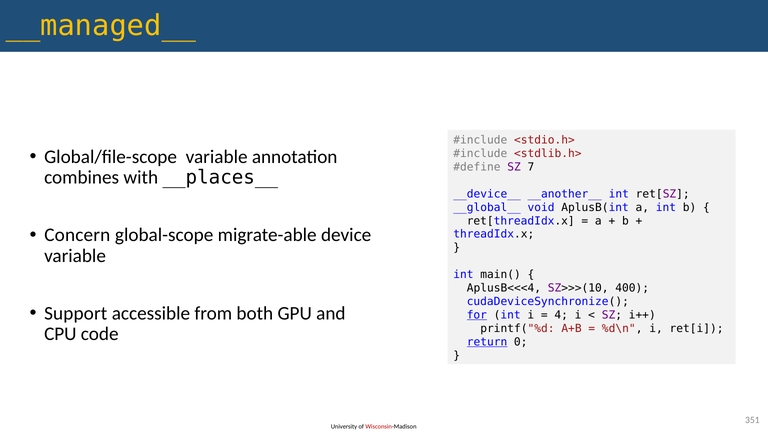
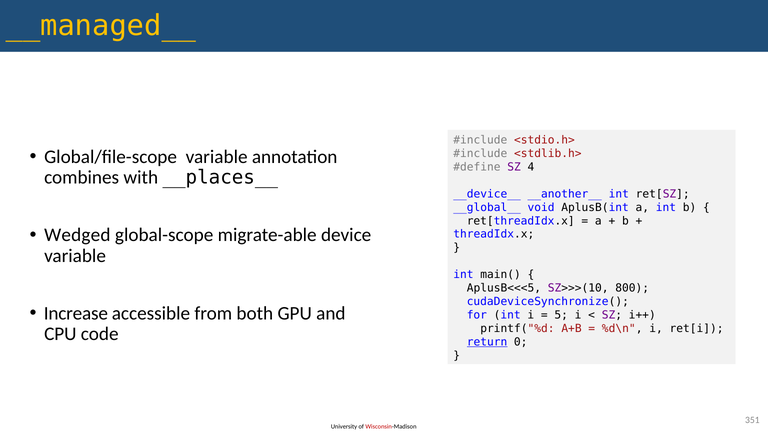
7: 7 -> 4 (531, 167)
Concern: Concern -> Wedged (77, 235)
AplusB<<<4: AplusB<<<4 -> AplusB<<<5 (504, 288)
400: 400 -> 800 (632, 288)
Support: Support -> Increase (76, 313)
for underline: present -> none (477, 315)
4: 4 -> 5 (561, 315)
